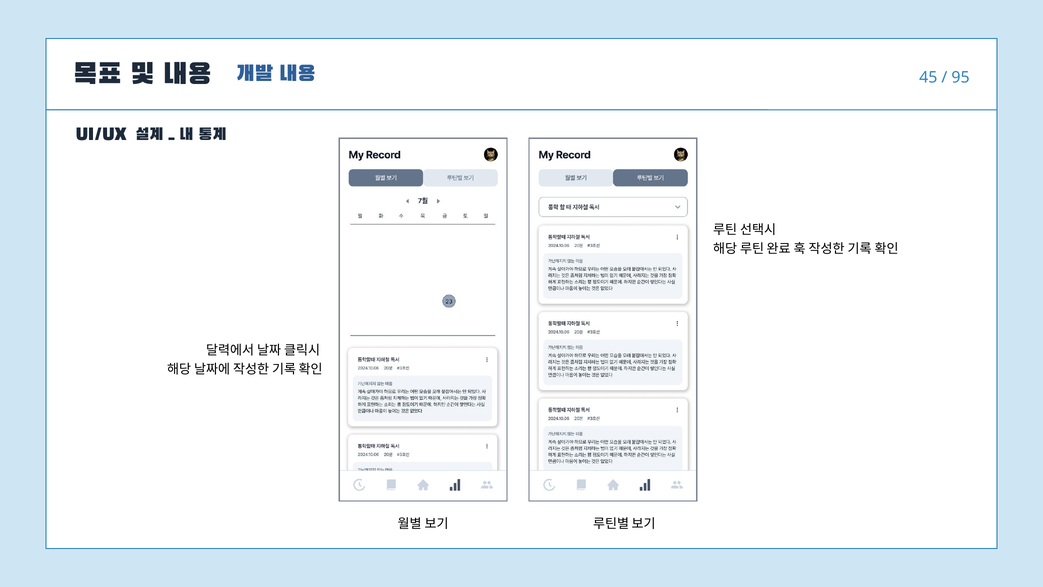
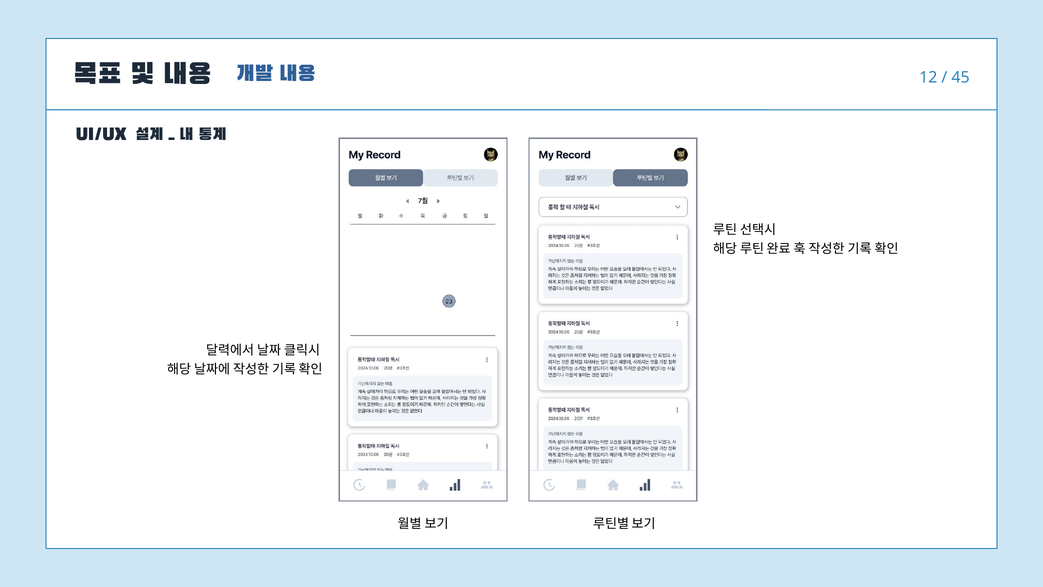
45: 45 -> 12 (928, 77)
95: 95 -> 45 (961, 77)
